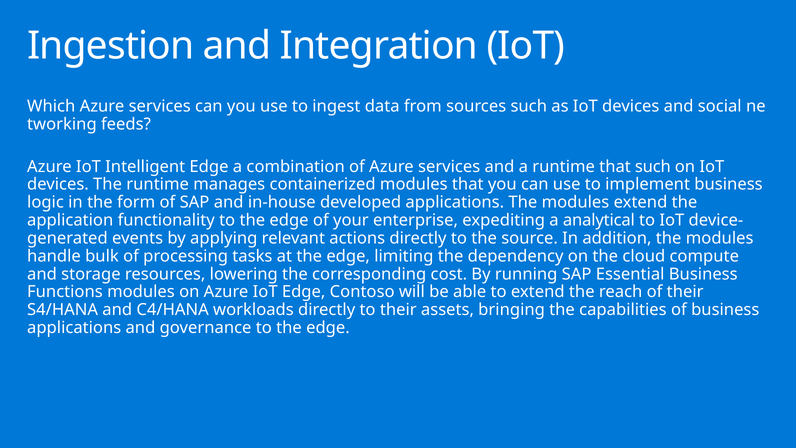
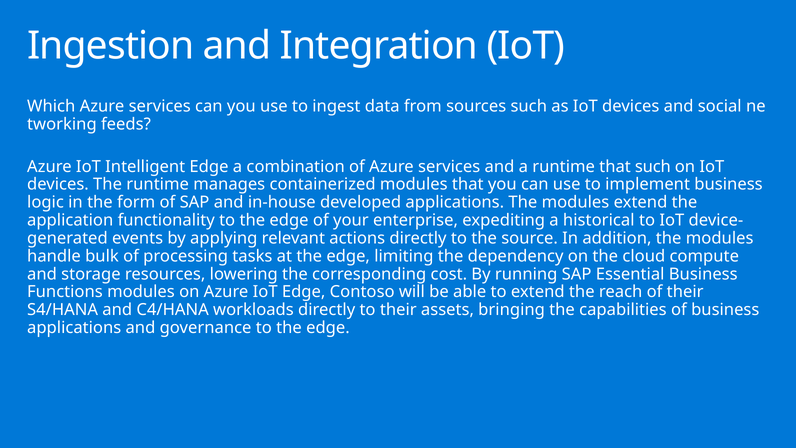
analytical: analytical -> historical (599, 220)
